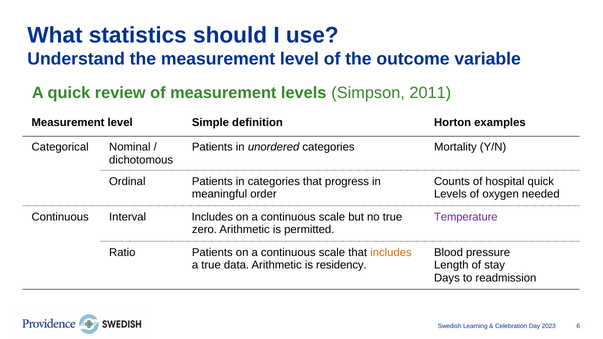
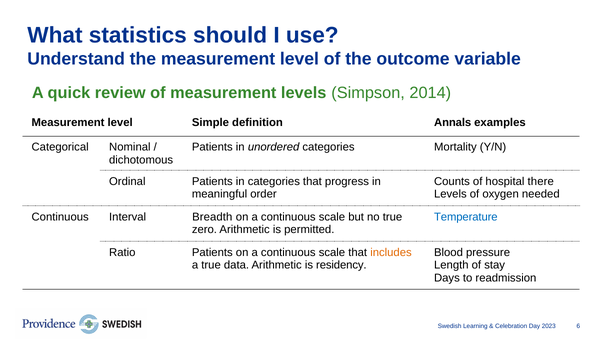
2011: 2011 -> 2014 (430, 93)
Horton: Horton -> Annals (453, 123)
hospital quick: quick -> there (541, 182)
Interval Includes: Includes -> Breadth (212, 217)
Temperature colour: purple -> blue (466, 217)
